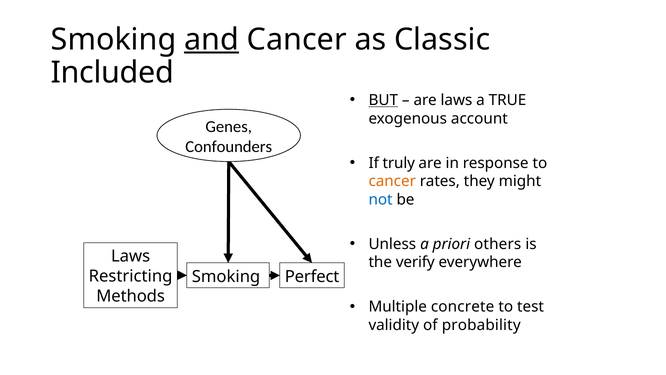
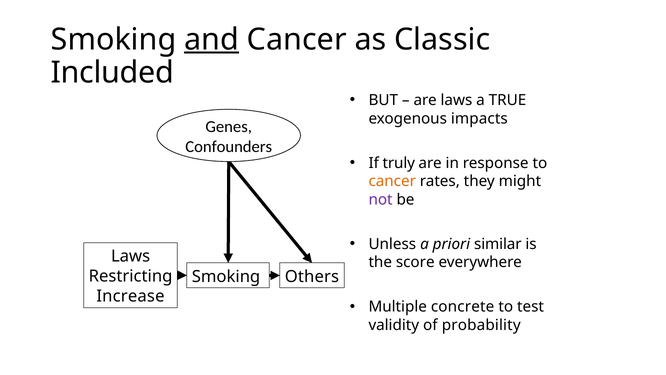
BUT underline: present -> none (383, 100)
account: account -> impacts (479, 118)
not colour: blue -> purple (381, 199)
others: others -> similar (498, 244)
verify: verify -> score (415, 262)
Perfect: Perfect -> Others (312, 276)
Methods: Methods -> Increase (130, 296)
